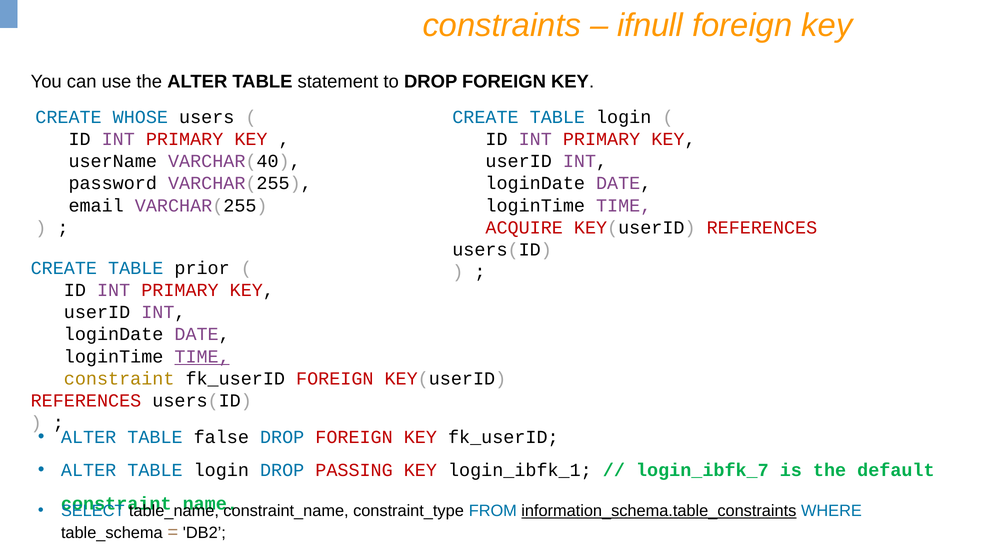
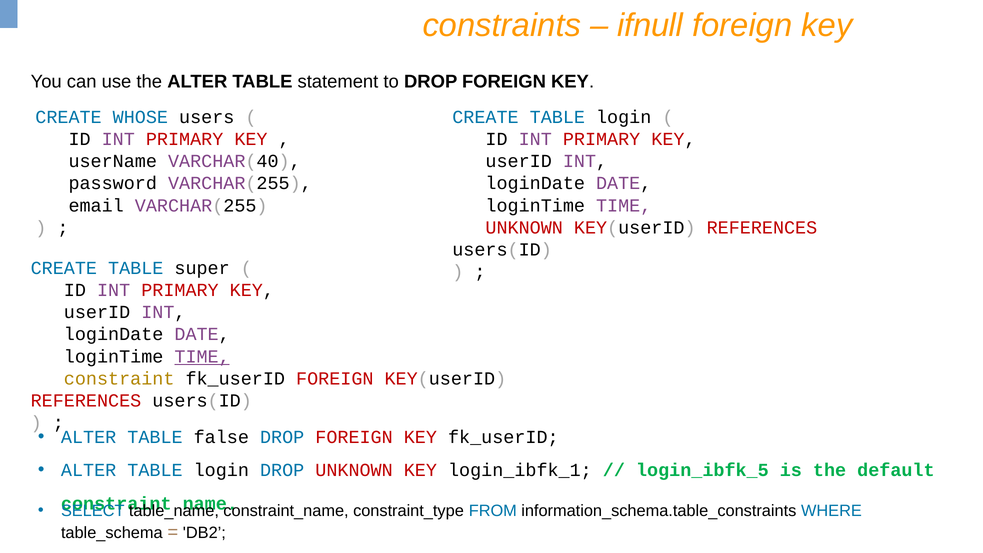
ACQUIRE: ACQUIRE -> UNKNOWN (524, 228)
prior: prior -> super (202, 268)
DROP PASSING: PASSING -> UNKNOWN (354, 470)
login_ibfk_7: login_ibfk_7 -> login_ibfk_5 (702, 470)
information_schema.table_constraints underline: present -> none (659, 511)
